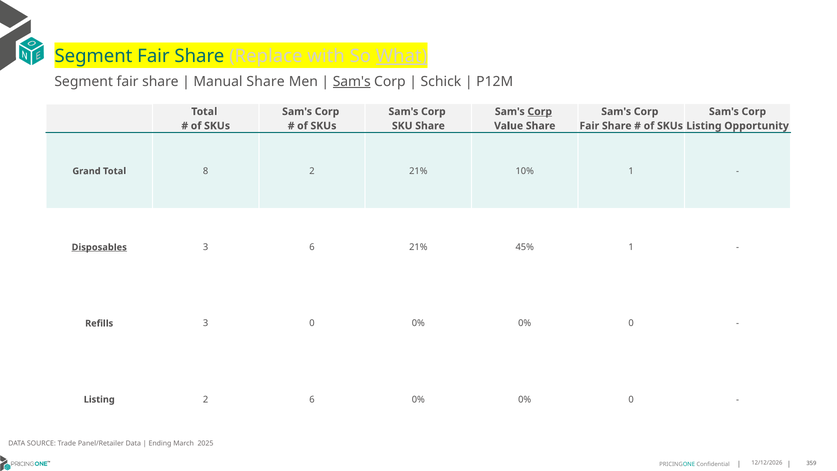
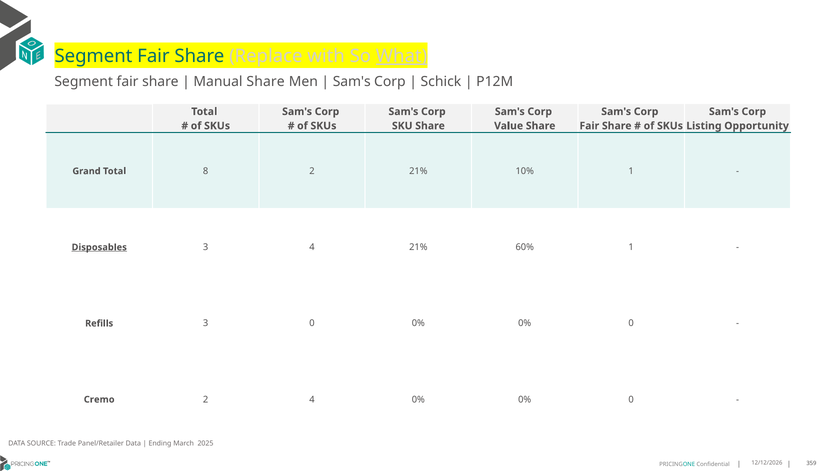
Sam's underline: present -> none (352, 82)
Corp underline: present -> none (540, 112)
3 6: 6 -> 4 (312, 247)
45%: 45% -> 60% (525, 247)
Listing: Listing -> Cremo (99, 399)
2 6: 6 -> 4 (312, 399)
